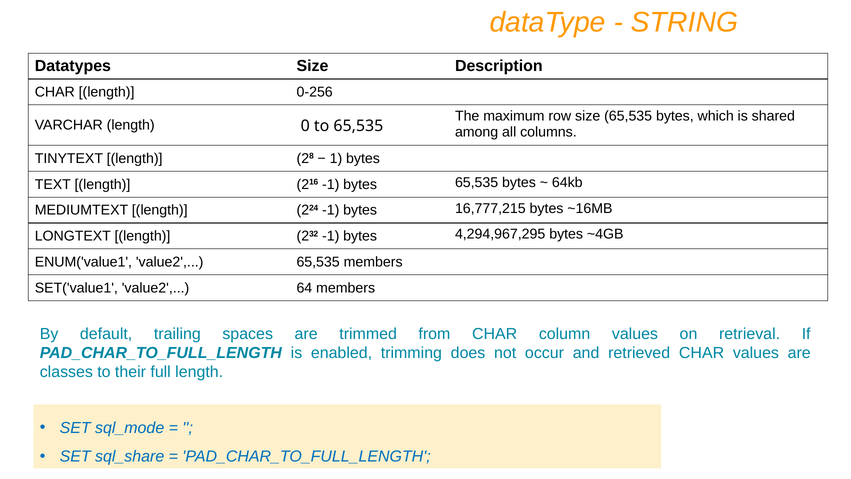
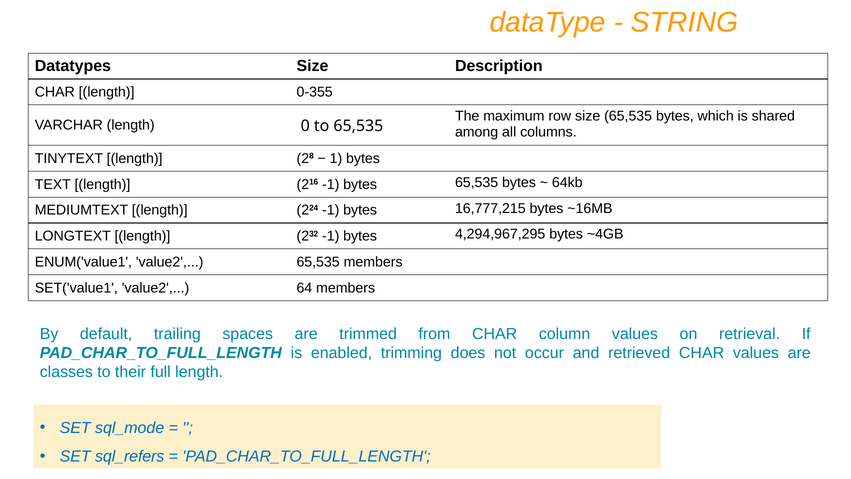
0-256: 0-256 -> 0-355 (315, 92)
sql_share: sql_share -> sql_refers (130, 456)
